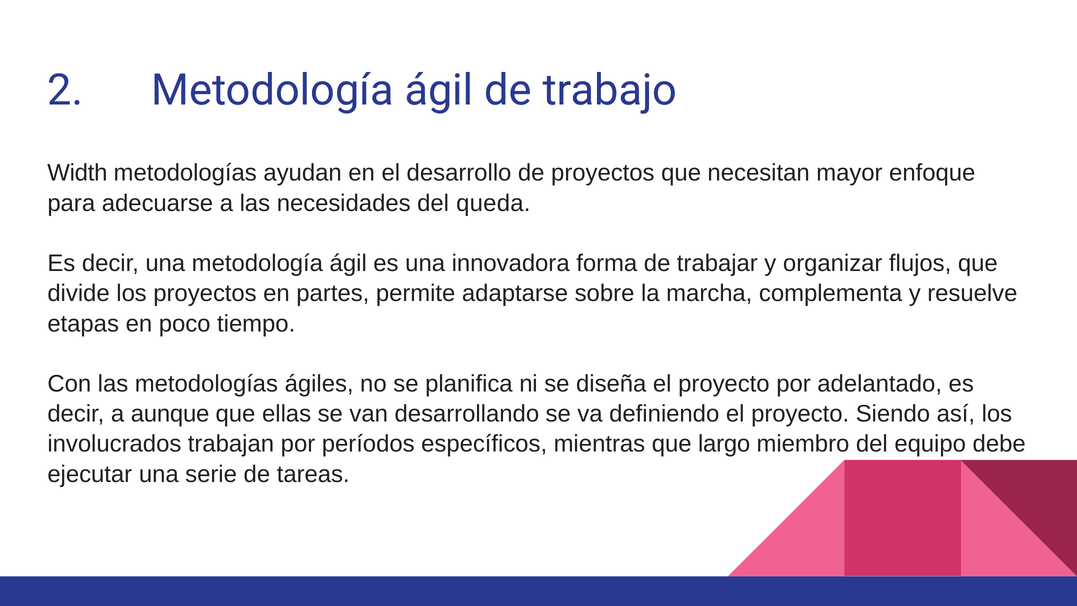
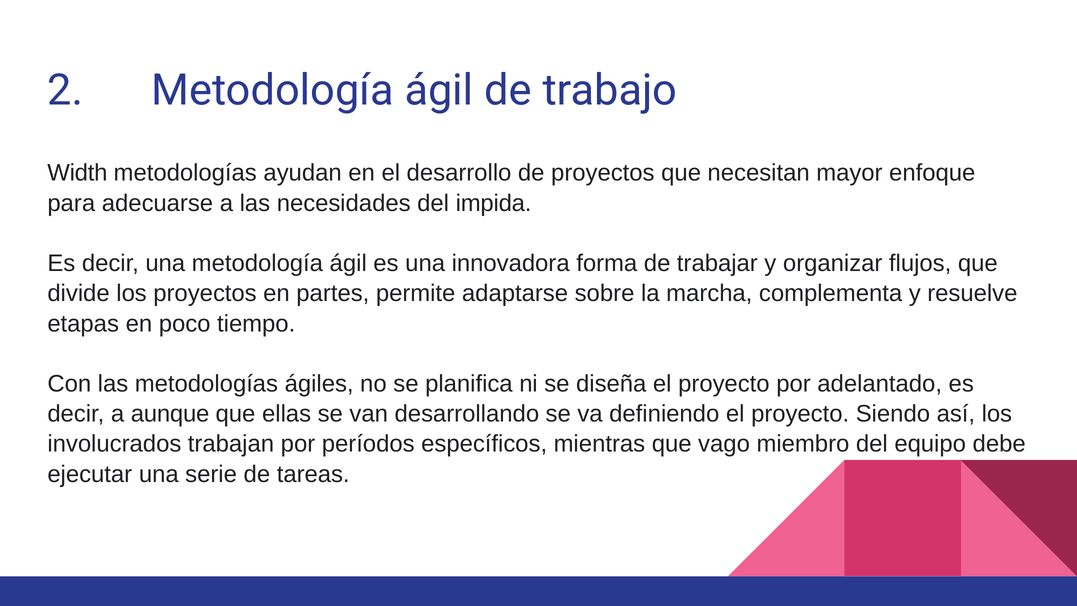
queda: queda -> impida (494, 203)
largo: largo -> vago (724, 444)
